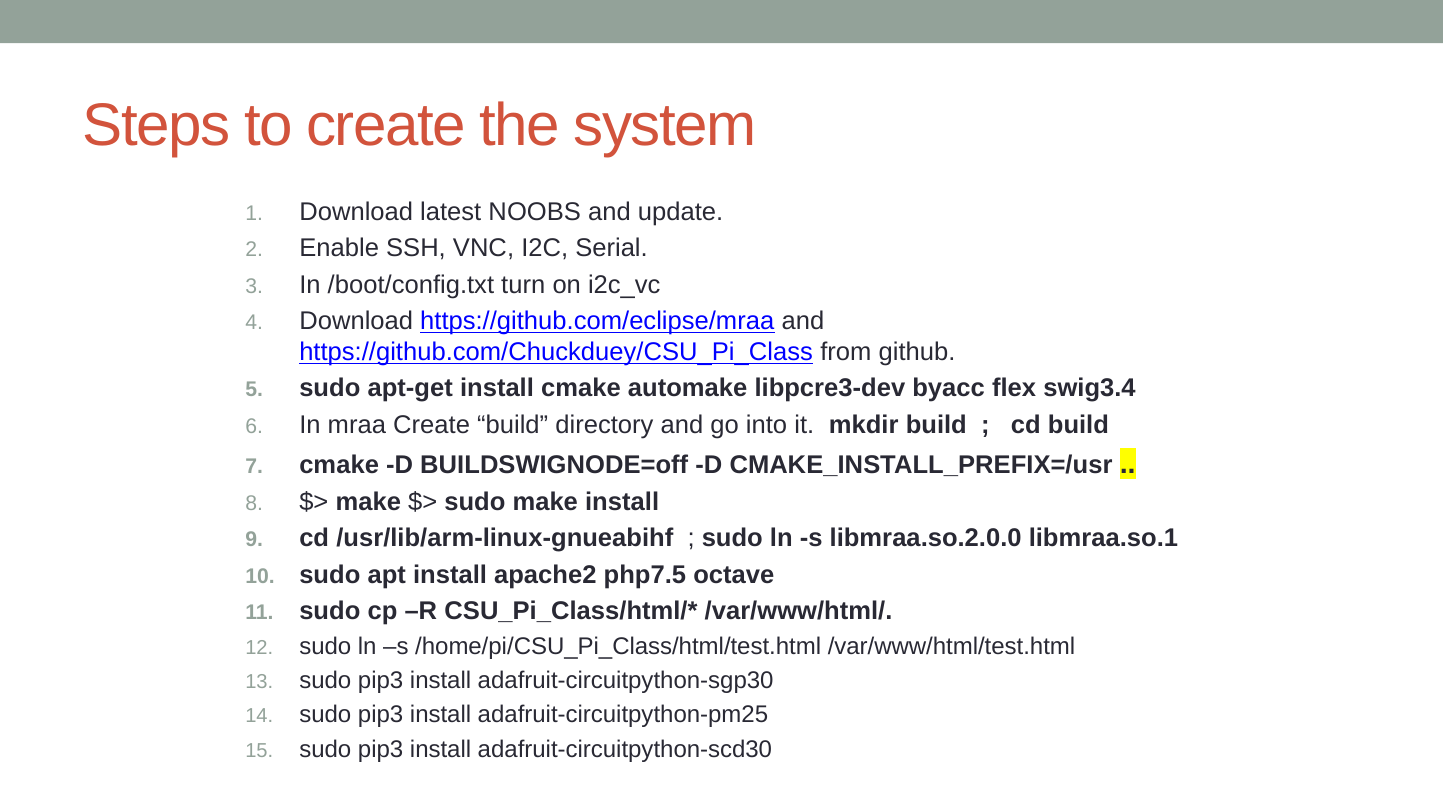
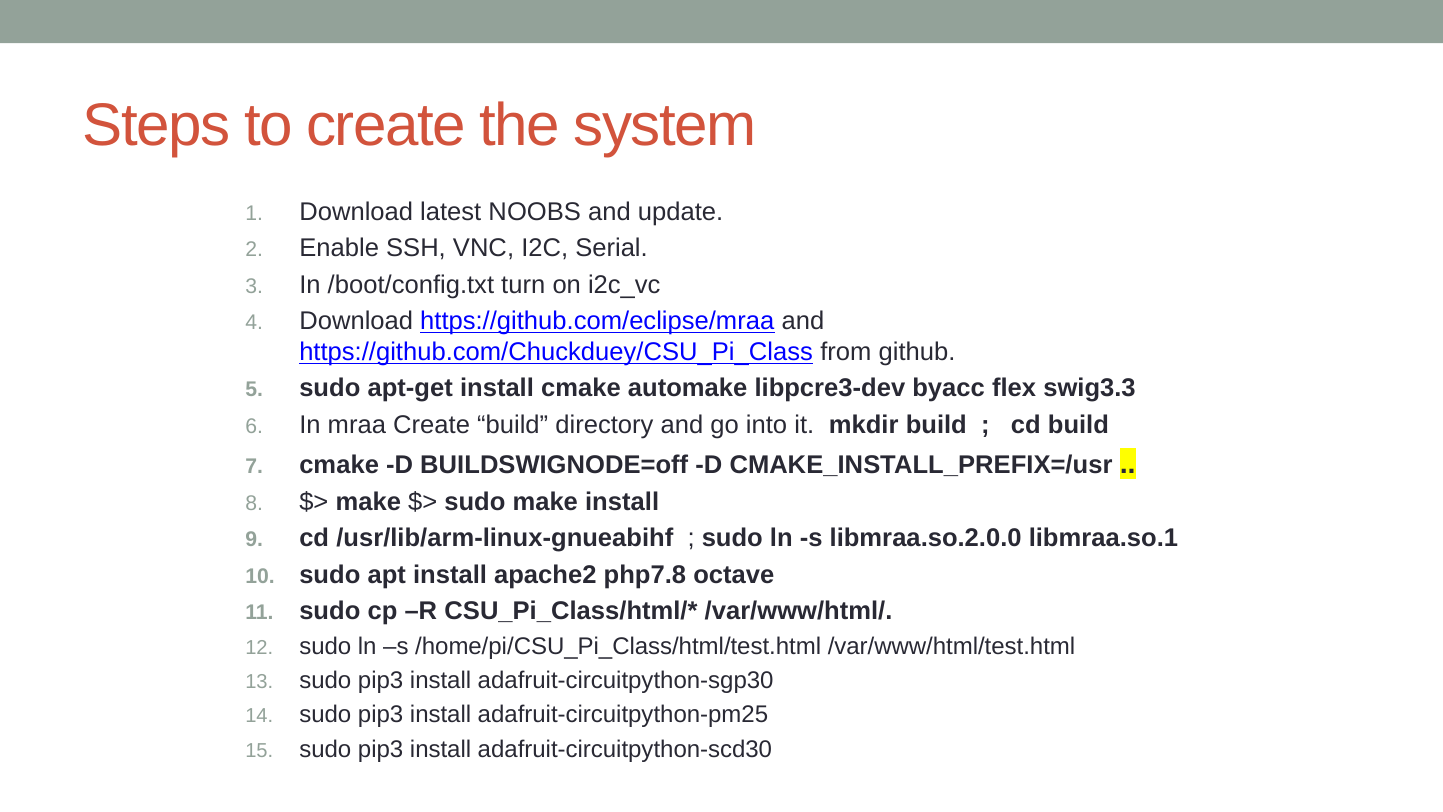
swig3.4: swig3.4 -> swig3.3 (1089, 388)
php7.5: php7.5 -> php7.8 (645, 575)
